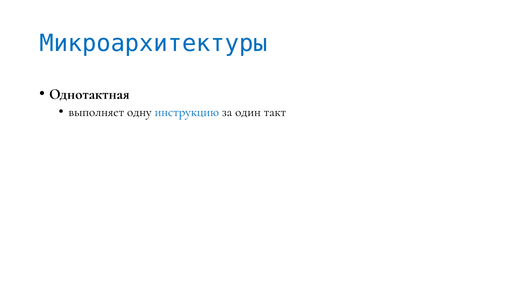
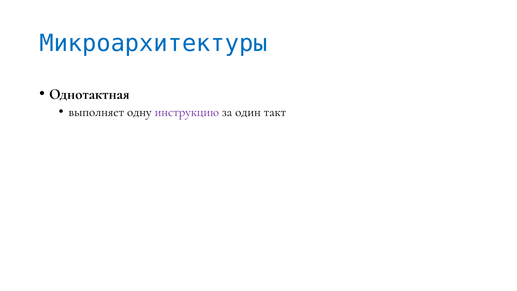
инструкцию colour: blue -> purple (187, 112)
